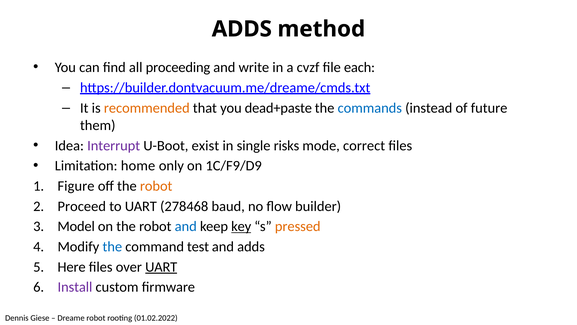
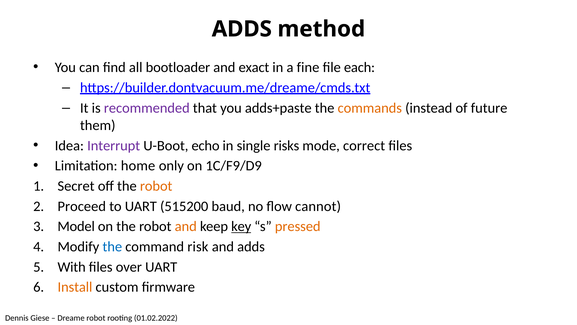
proceeding: proceeding -> bootloader (178, 67)
write: write -> exact (254, 67)
cvzf: cvzf -> fine (308, 67)
recommended colour: orange -> purple (147, 108)
dead+paste: dead+paste -> adds+paste (278, 108)
commands colour: blue -> orange (370, 108)
exist: exist -> echo (206, 145)
Figure: Figure -> Secret (76, 186)
278468: 278468 -> 515200 (184, 206)
builder: builder -> cannot (318, 206)
and colour: blue -> orange (186, 226)
test: test -> risk (198, 246)
Here: Here -> With (72, 267)
UART underline: present -> none (161, 267)
Install colour: purple -> orange (75, 287)
